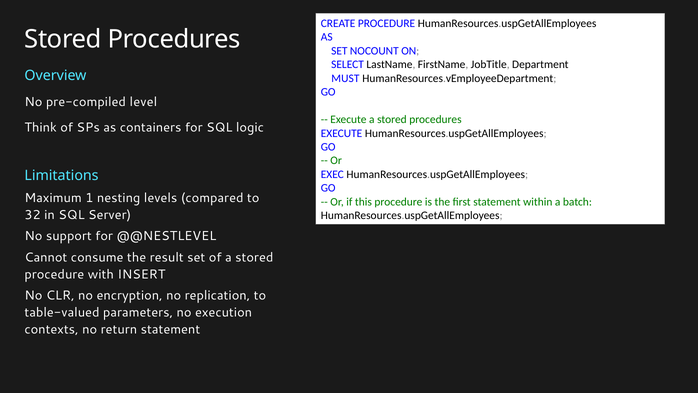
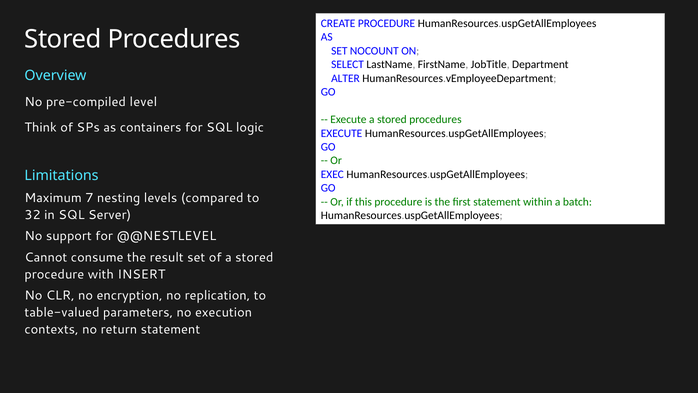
MUST: MUST -> ALTER (345, 78)
1: 1 -> 7 (89, 198)
